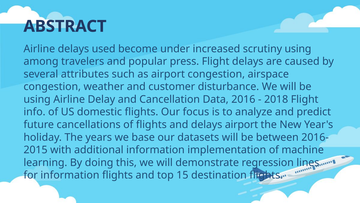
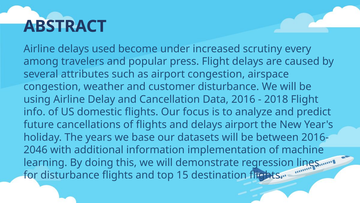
scrutiny using: using -> every (298, 49)
2015: 2015 -> 2046 (36, 150)
for information: information -> disturbance (70, 175)
